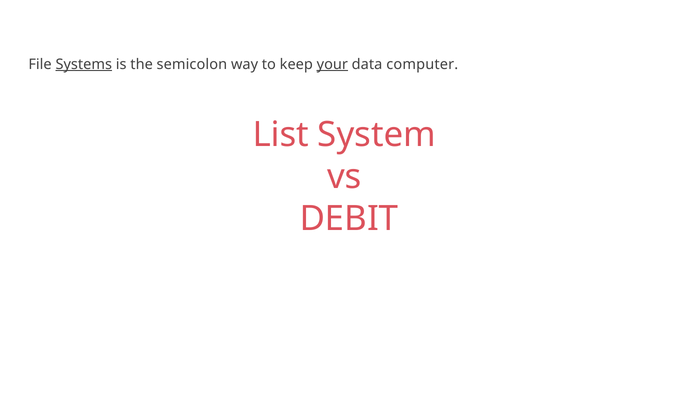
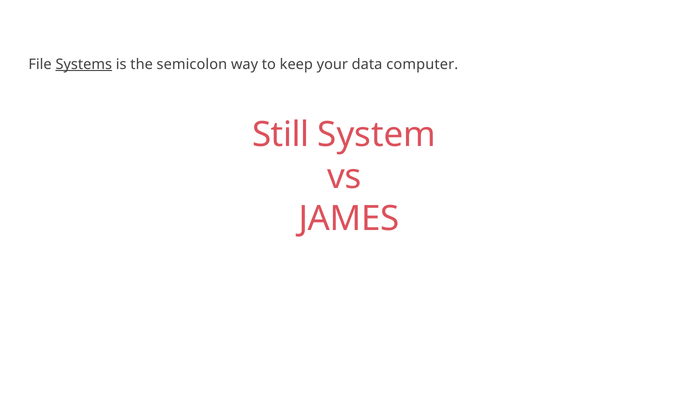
your underline: present -> none (332, 64)
List: List -> Still (281, 135)
DEBIT: DEBIT -> JAMES (349, 218)
